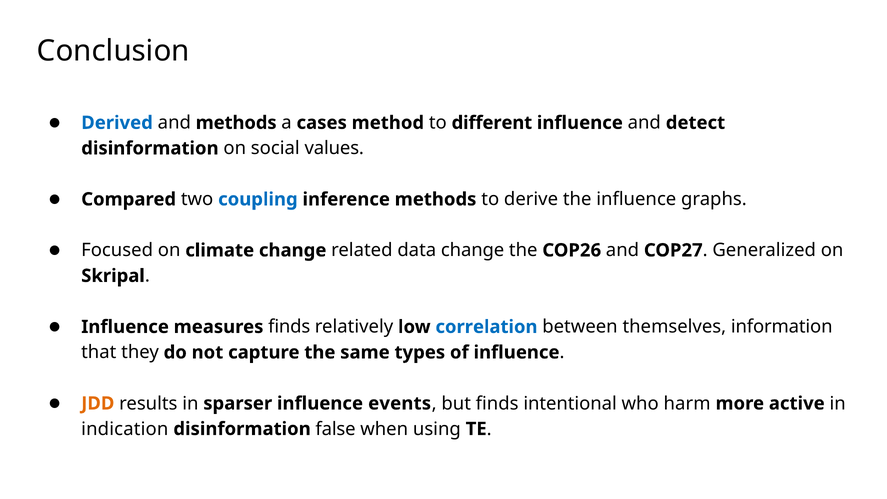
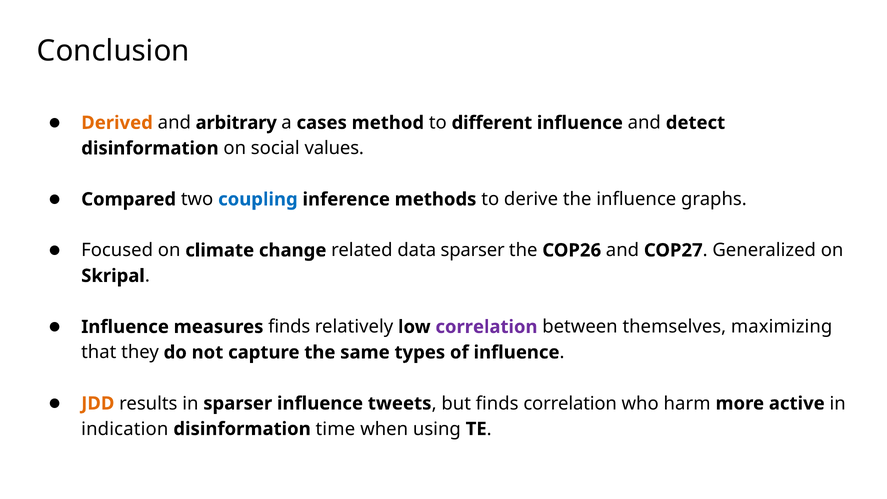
Derived colour: blue -> orange (117, 123)
and methods: methods -> arbitrary (236, 123)
data change: change -> sparser (473, 250)
correlation colour: blue -> purple (486, 327)
information: information -> maximizing (782, 327)
events: events -> tweets (400, 403)
finds intentional: intentional -> correlation (570, 403)
false: false -> time (335, 429)
